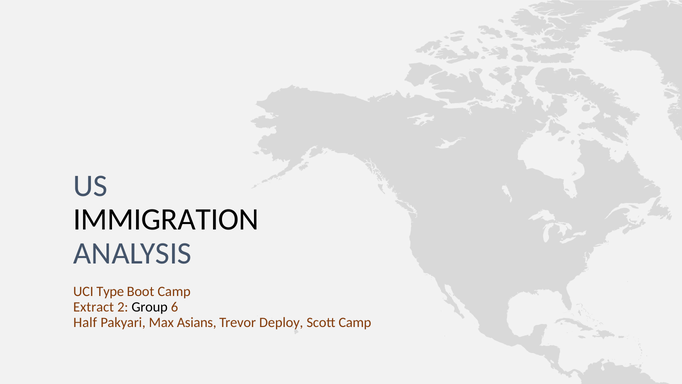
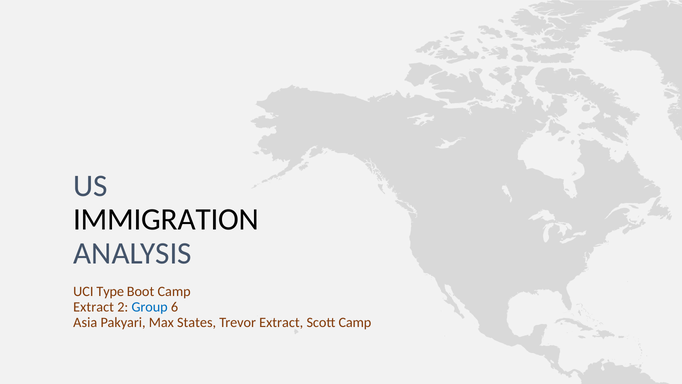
Group colour: black -> blue (150, 307)
Half: Half -> Asia (85, 322)
Asians: Asians -> States (197, 322)
Trevor Deploy: Deploy -> Extract (281, 322)
